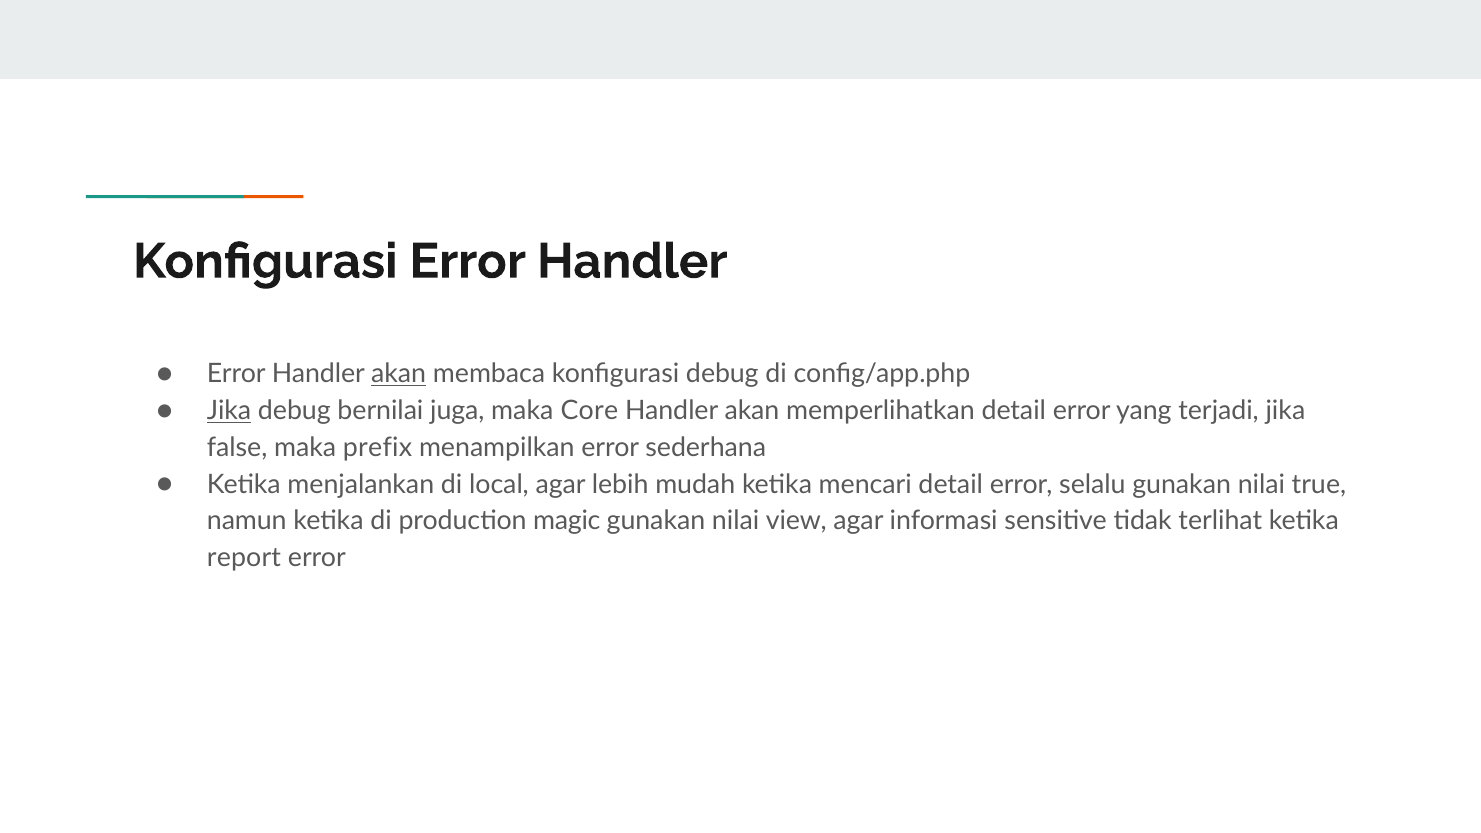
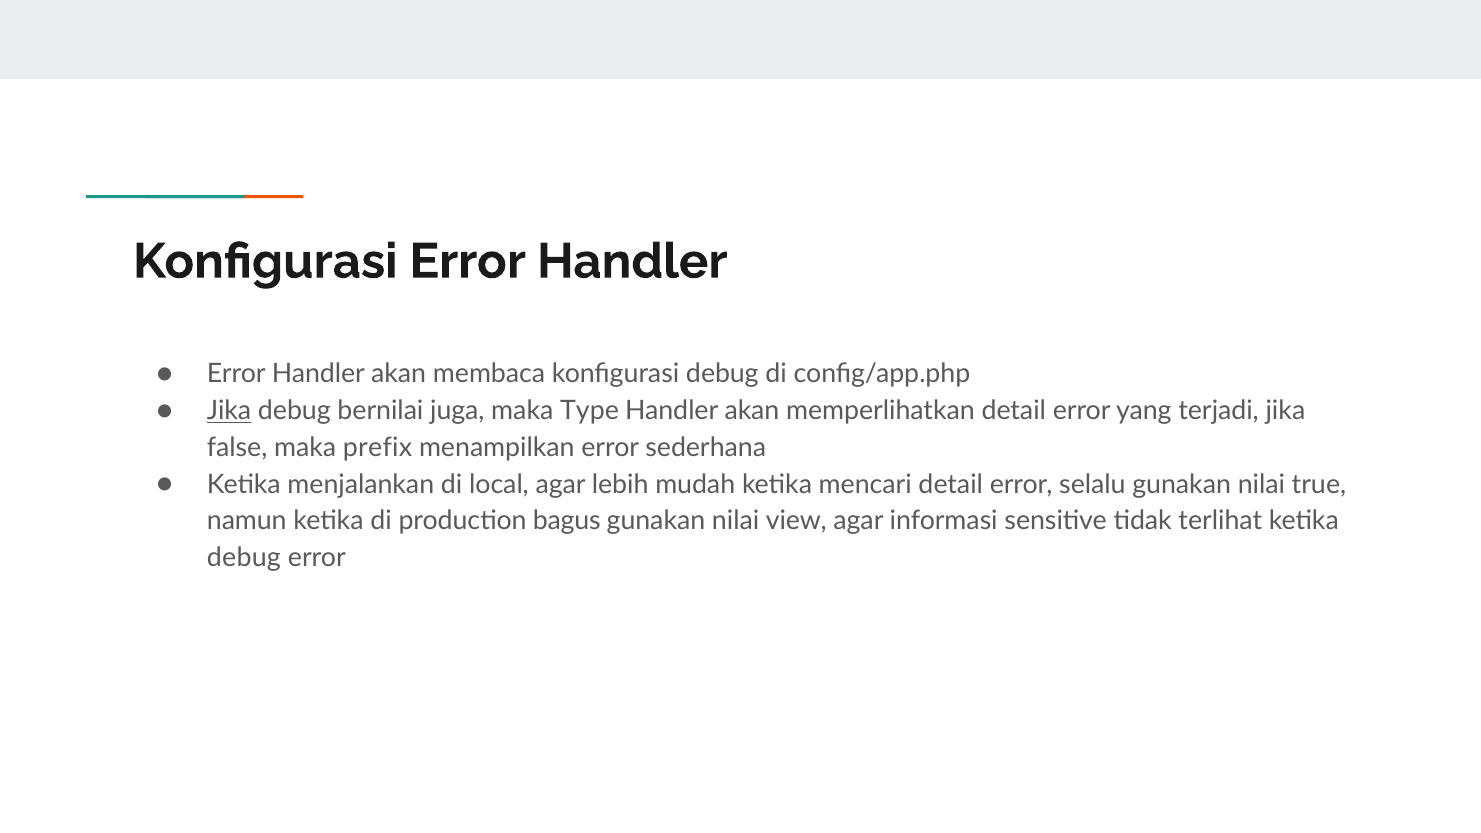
akan underline: present -> none (399, 374)
Core: Core -> Type (590, 411)
magic: magic -> bagus (567, 521)
report: report -> debug (244, 558)
